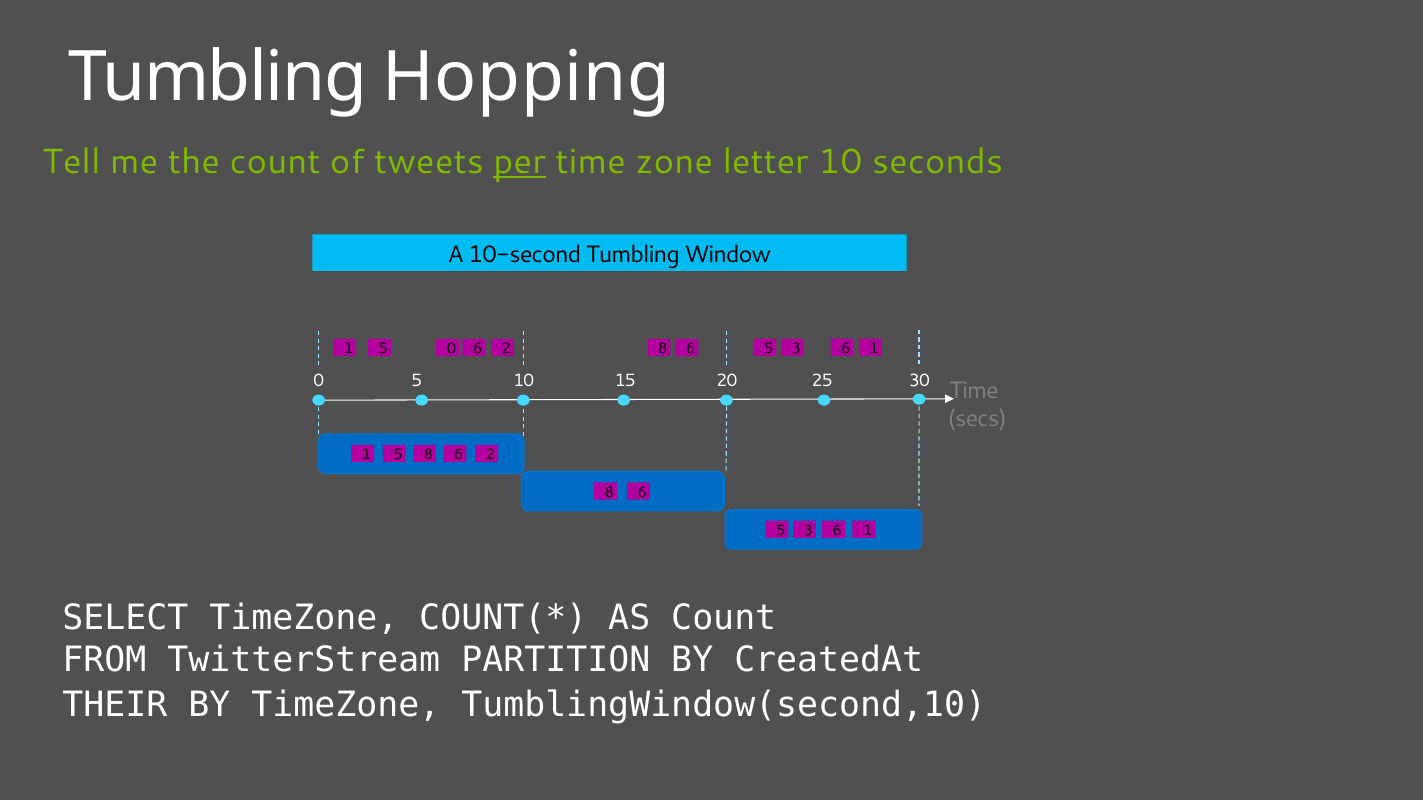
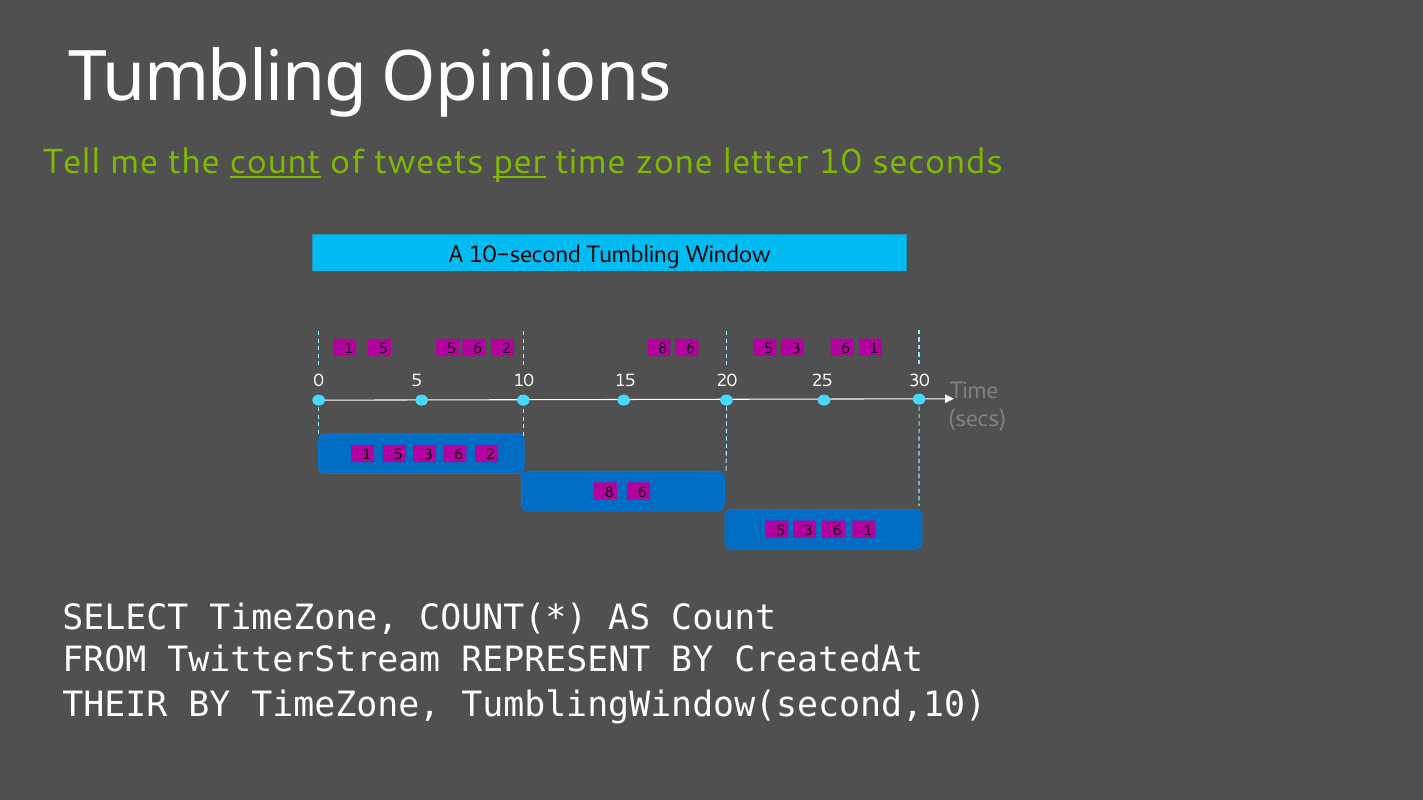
Hopping: Hopping -> Opinions (527, 77)
count underline: none -> present (275, 162)
1 5 0: 0 -> 5 (452, 349)
8: 8 -> 3 (428, 455)
PARTITION: PARTITION -> REPRESENT (556, 661)
